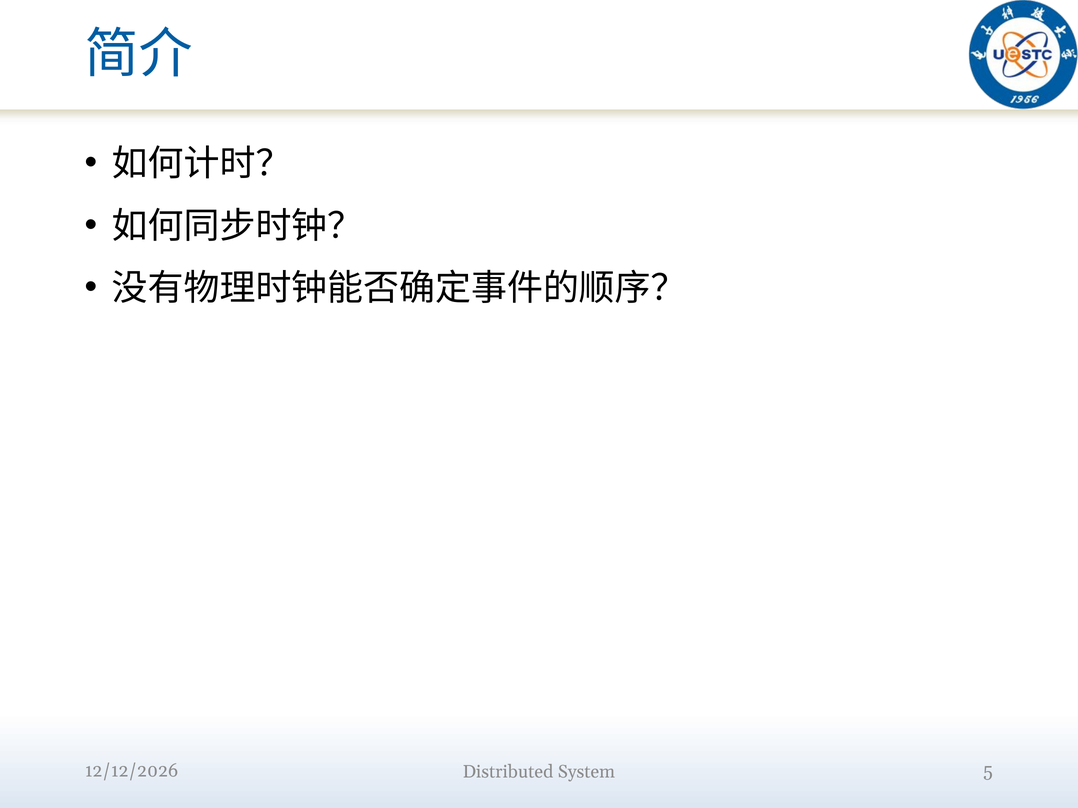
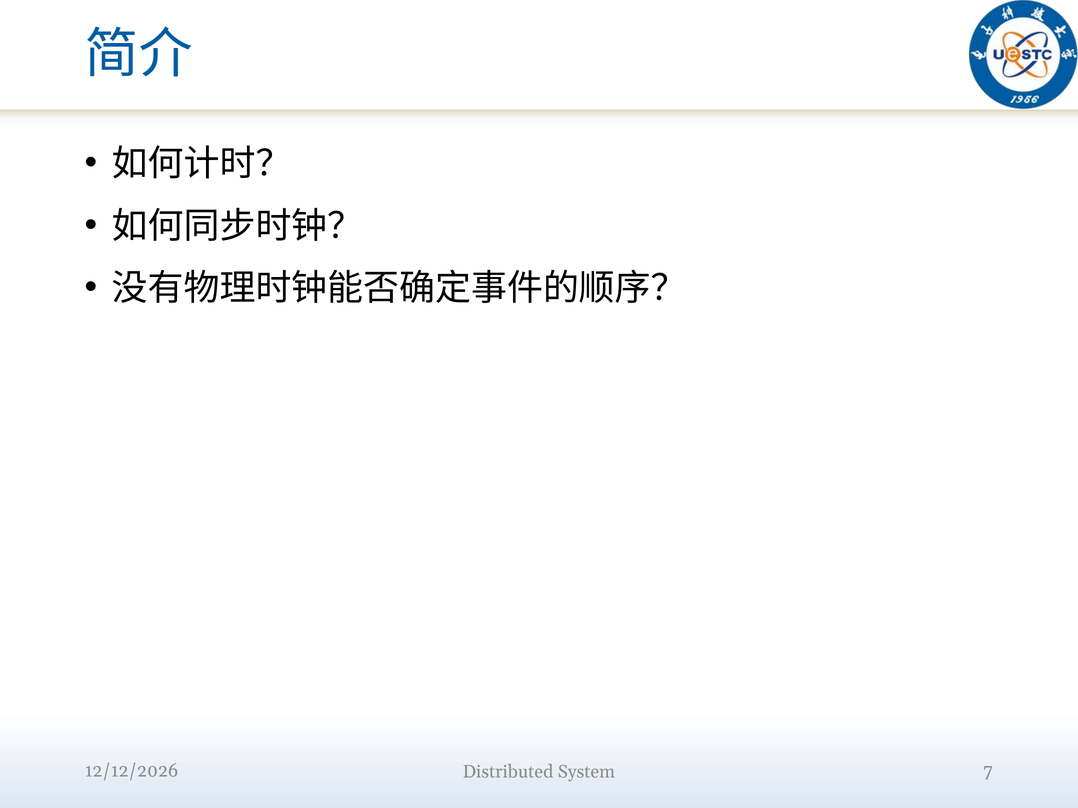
5: 5 -> 7 (988, 771)
